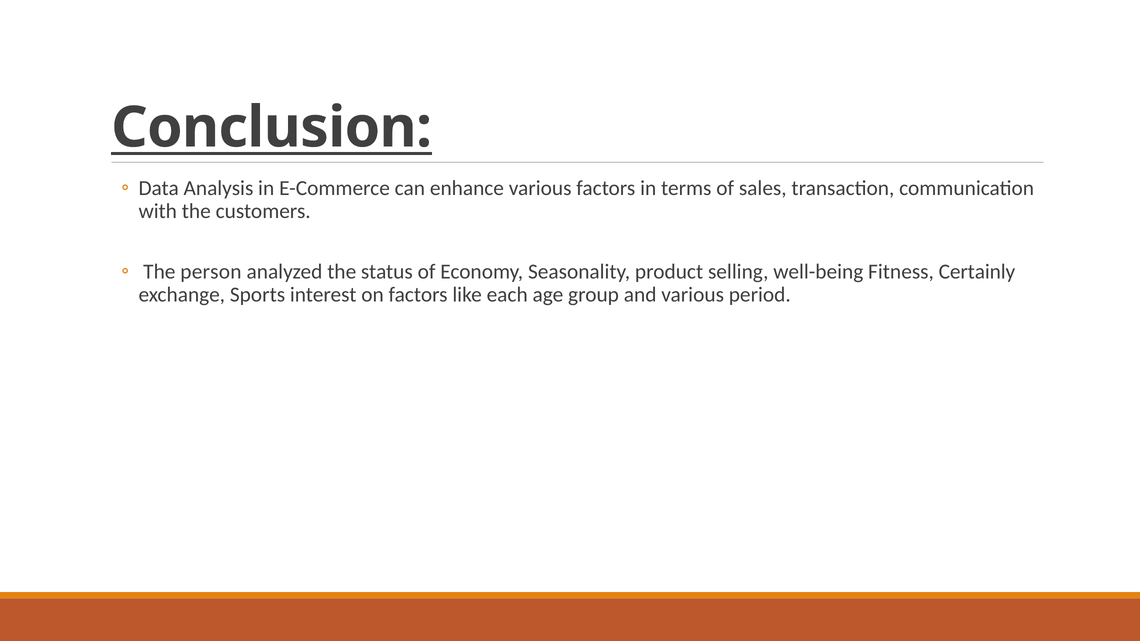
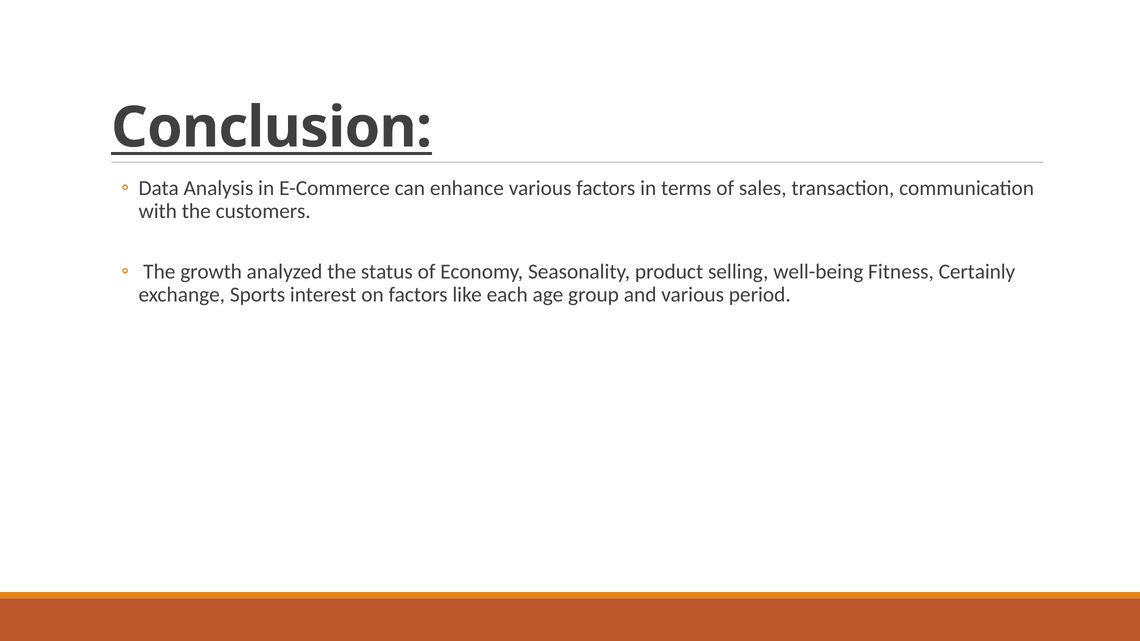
person: person -> growth (211, 272)
